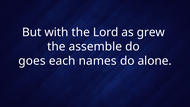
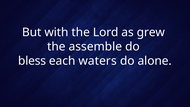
goes: goes -> bless (32, 61)
names: names -> waters (98, 61)
